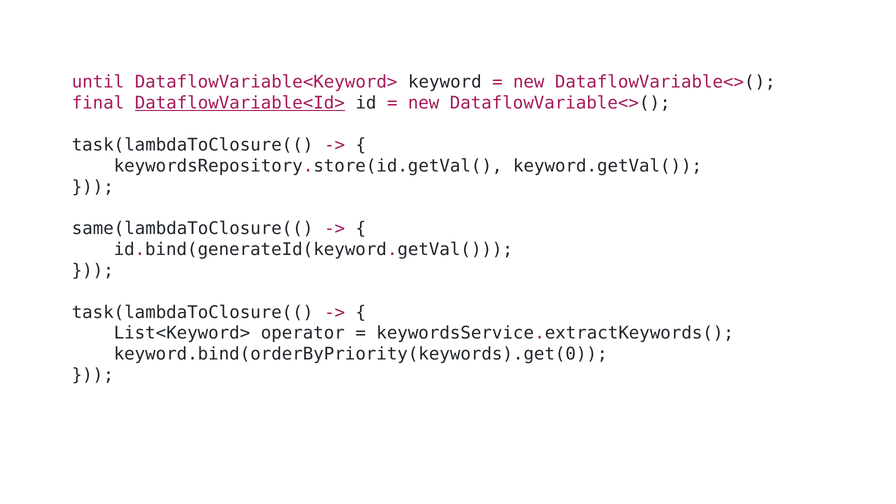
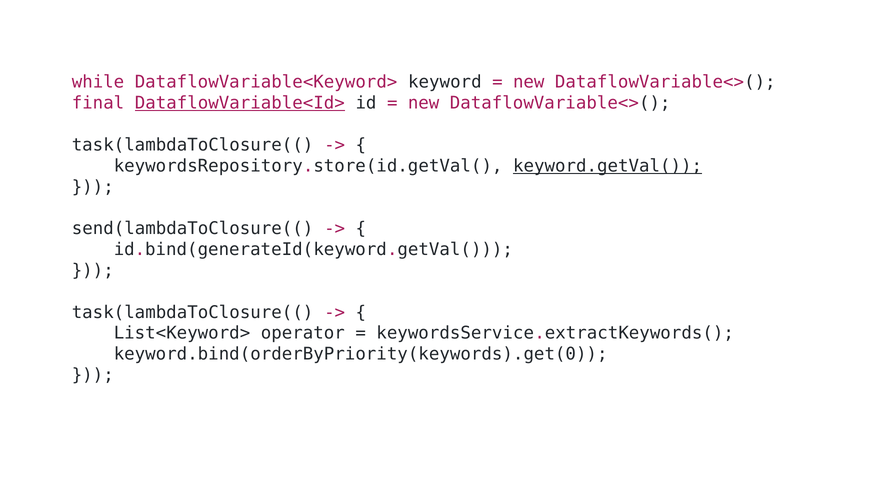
until: until -> while (98, 82)
keyword.getVal( underline: none -> present (608, 166)
same(lambdaToClosure((: same(lambdaToClosure(( -> send(lambdaToClosure(( (193, 229)
